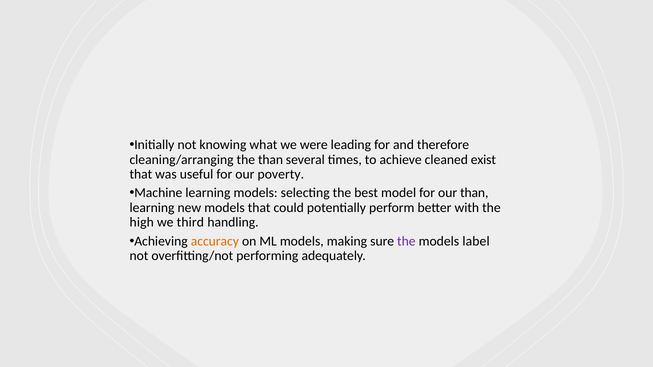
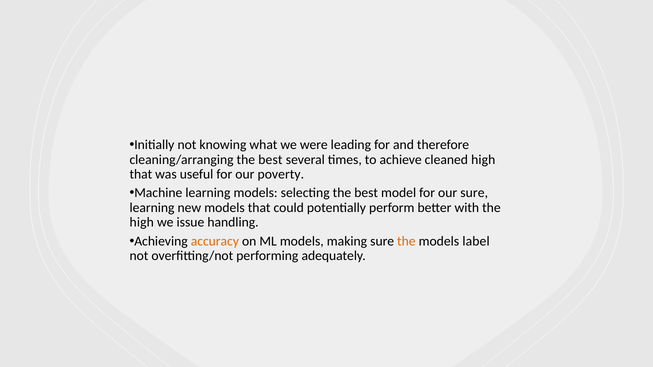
cleaning/arranging the than: than -> best (270, 160)
cleaned exist: exist -> high (483, 160)
our than: than -> sure (474, 193)
third: third -> issue (190, 223)
the colour: purple -> orange (406, 241)
